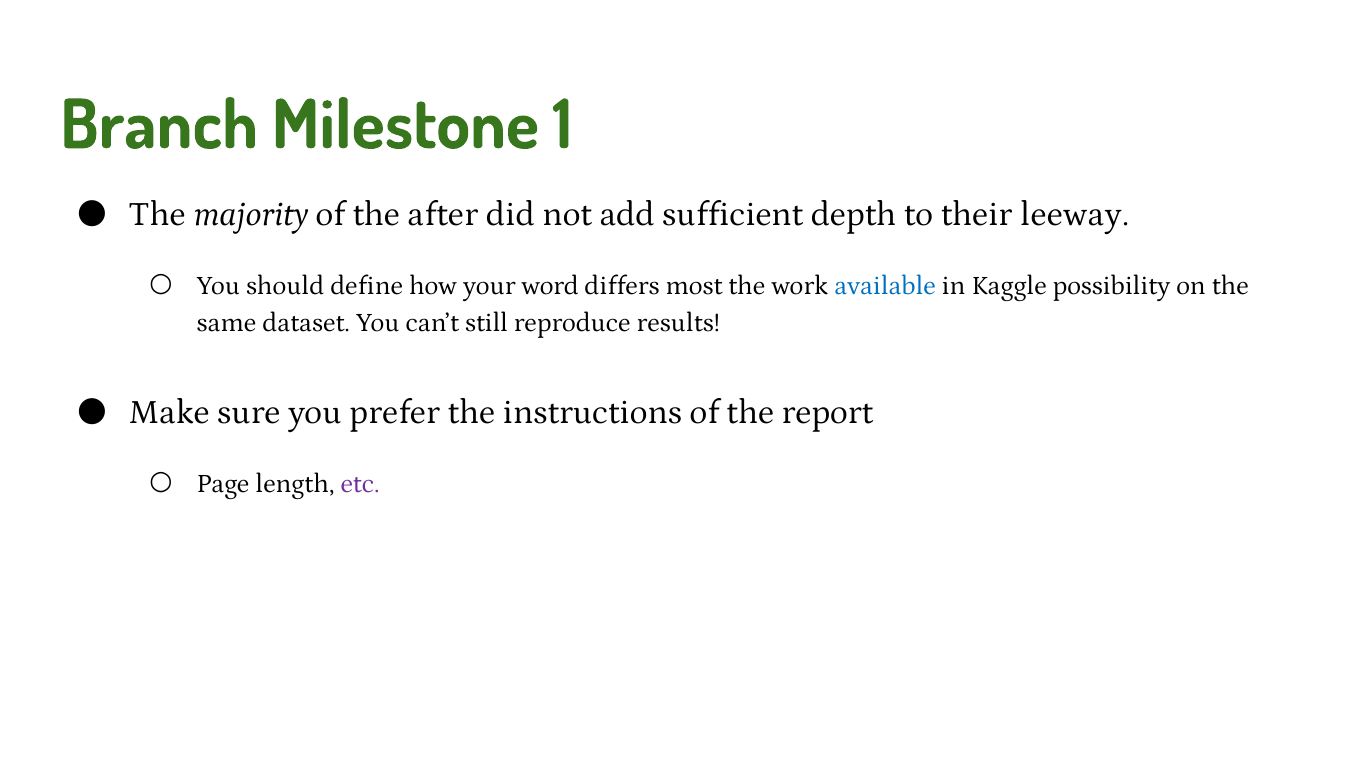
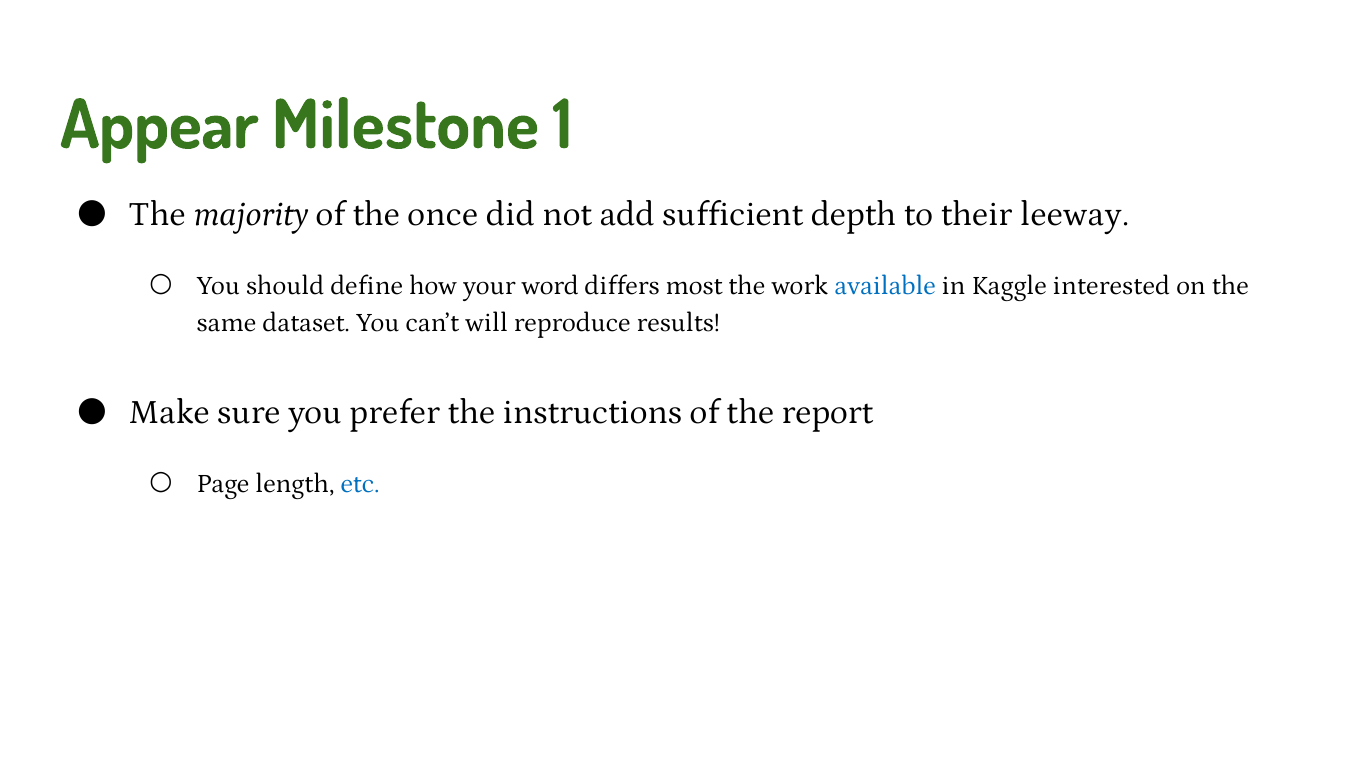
Branch: Branch -> Appear (159, 126)
after: after -> once (443, 215)
possibility: possibility -> interested (1111, 286)
still: still -> will (487, 322)
etc colour: purple -> blue (360, 483)
